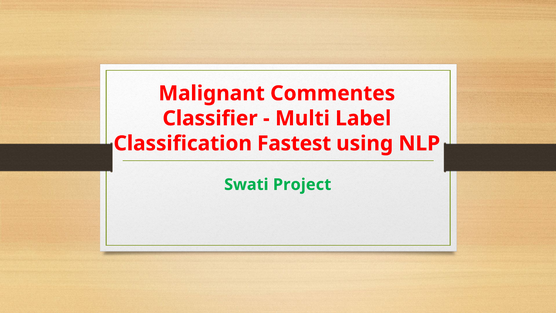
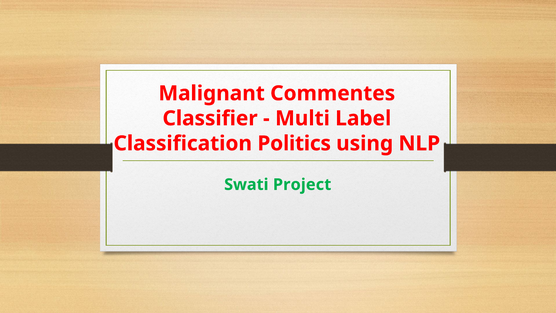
Fastest: Fastest -> Politics (294, 143)
